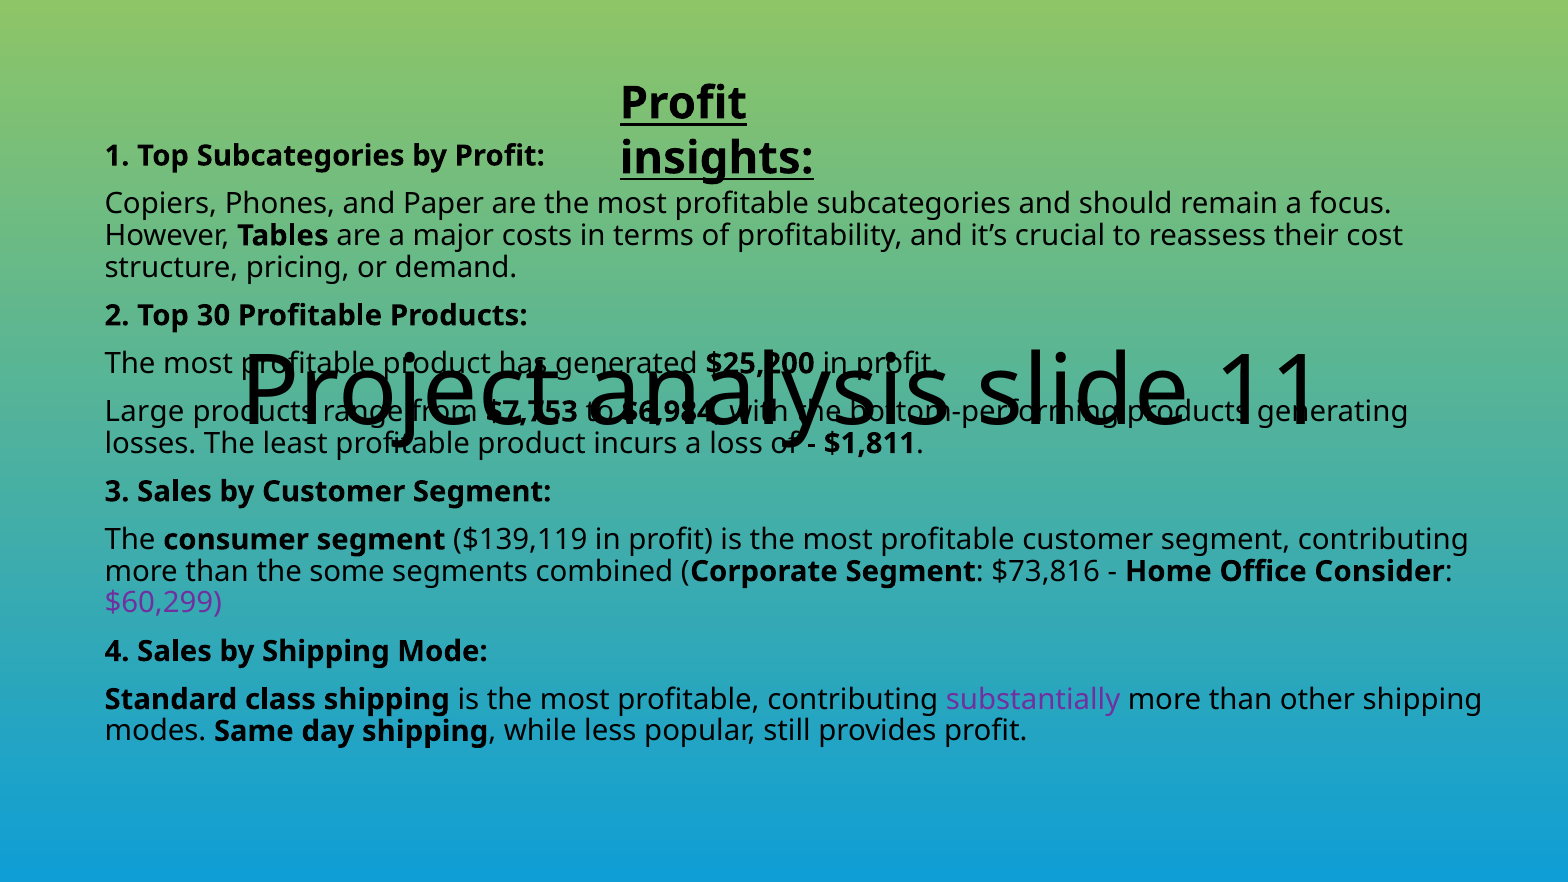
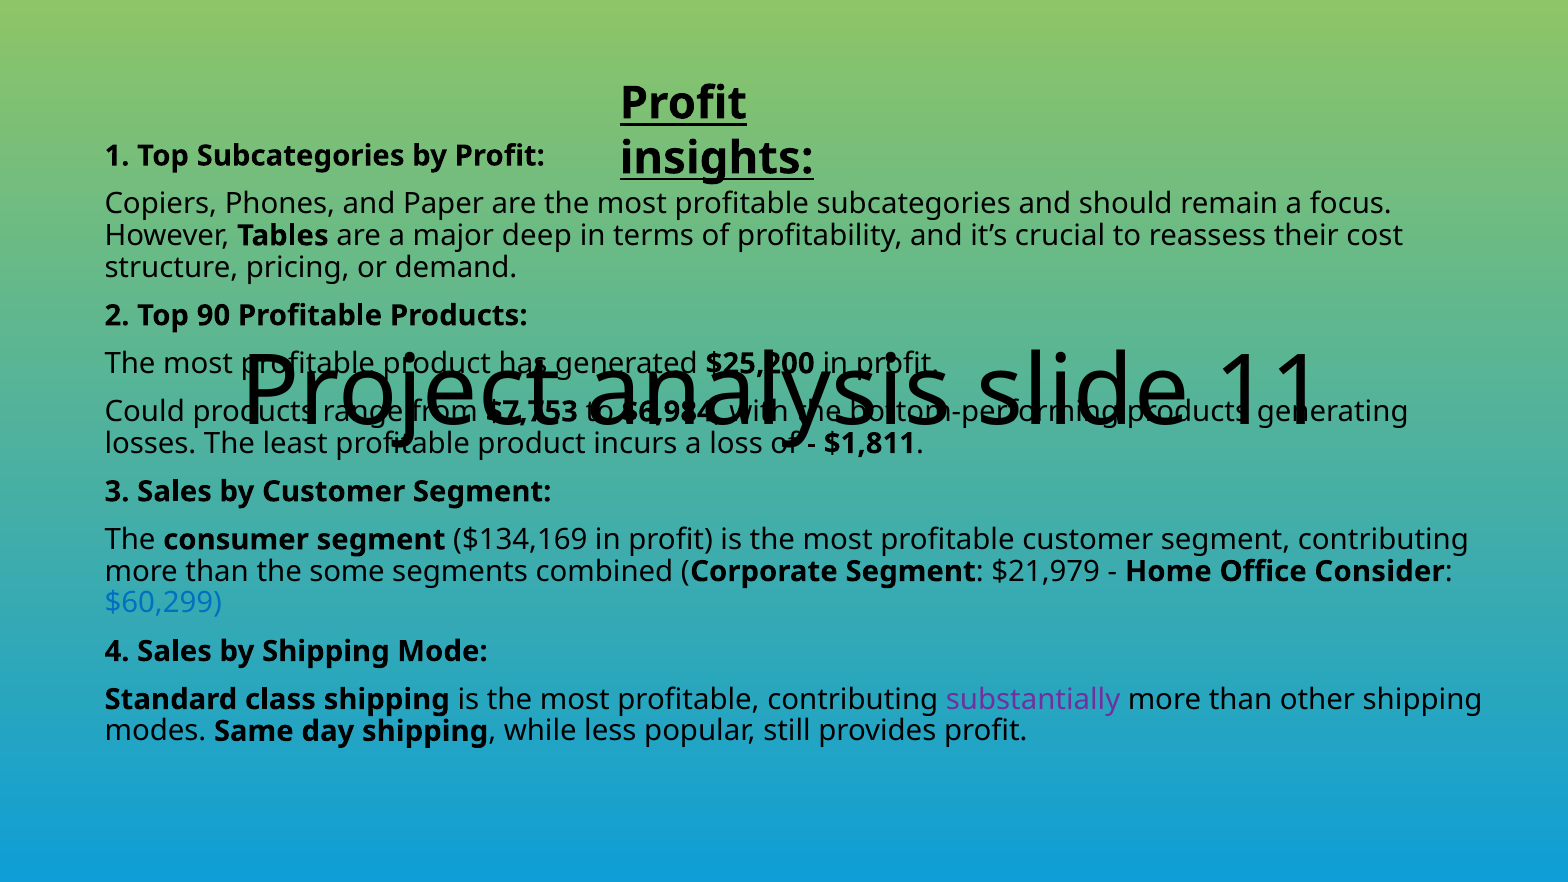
costs: costs -> deep (537, 236)
30: 30 -> 90 (213, 316)
Large: Large -> Could (145, 412)
$139,119: $139,119 -> $134,169 (520, 540)
$73,816: $73,816 -> $21,979 (1046, 571)
$60,299 colour: purple -> blue (163, 603)
